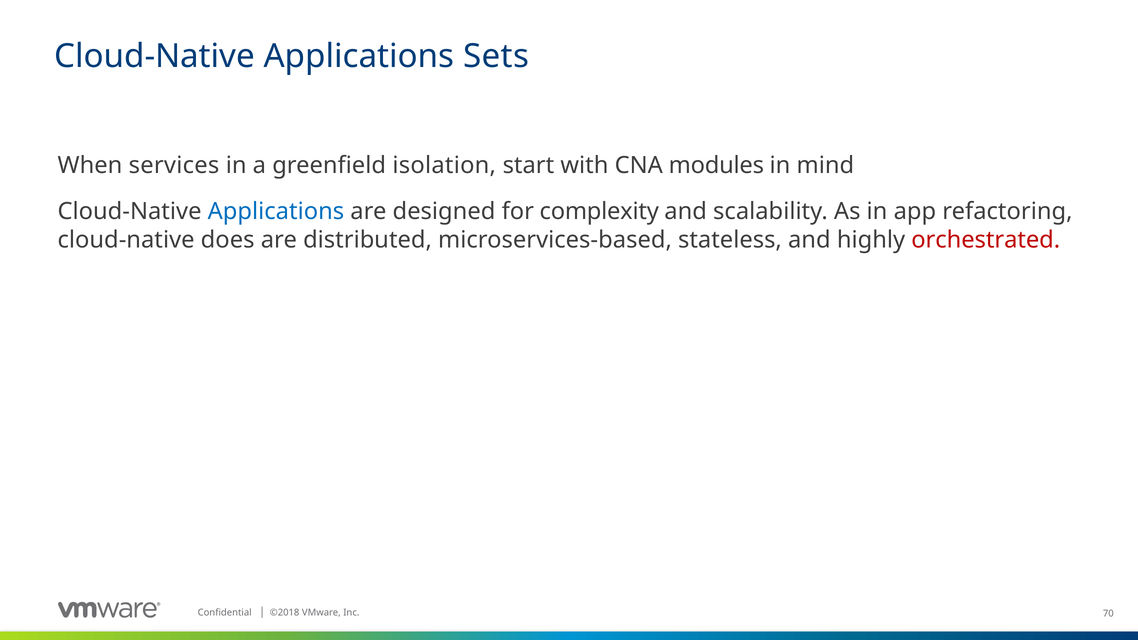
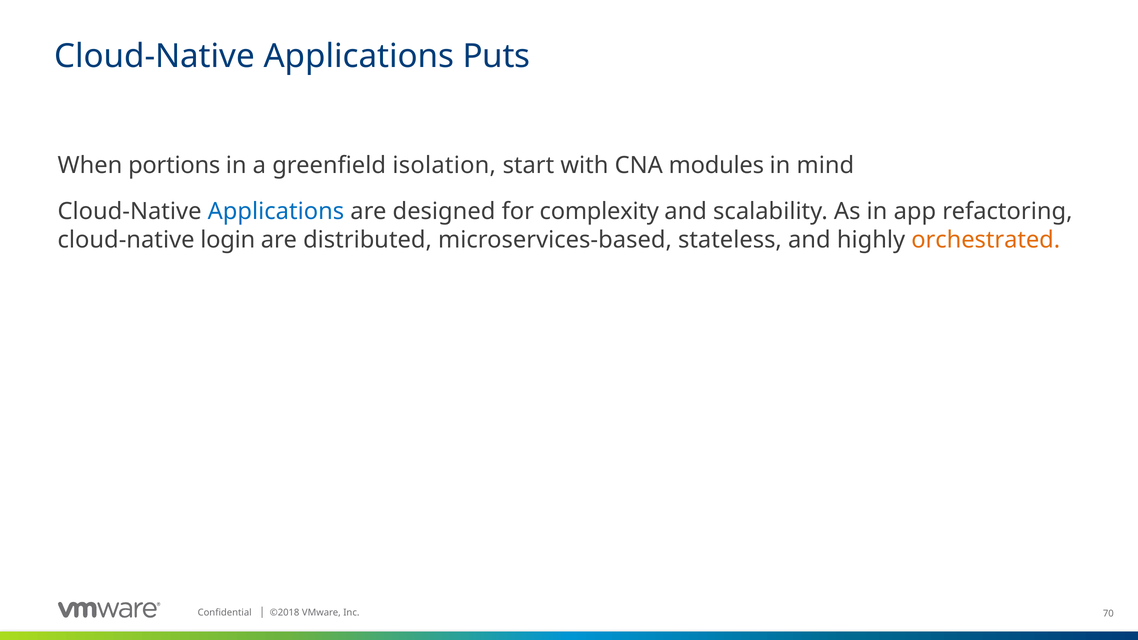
Sets: Sets -> Puts (496, 56)
services: services -> portions (174, 165)
does: does -> login (228, 240)
orchestrated colour: red -> orange (986, 240)
